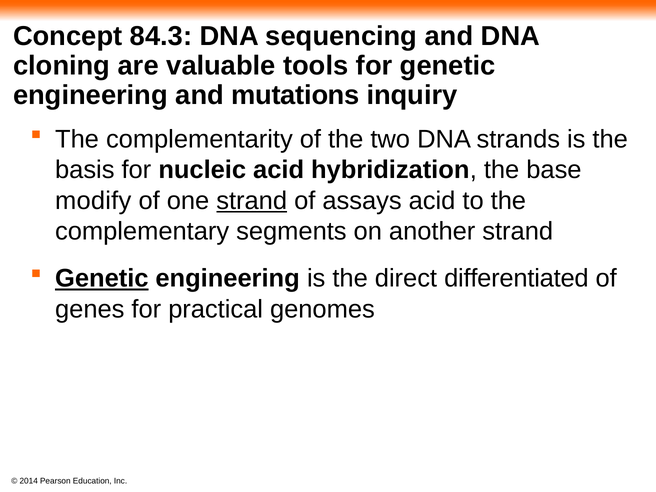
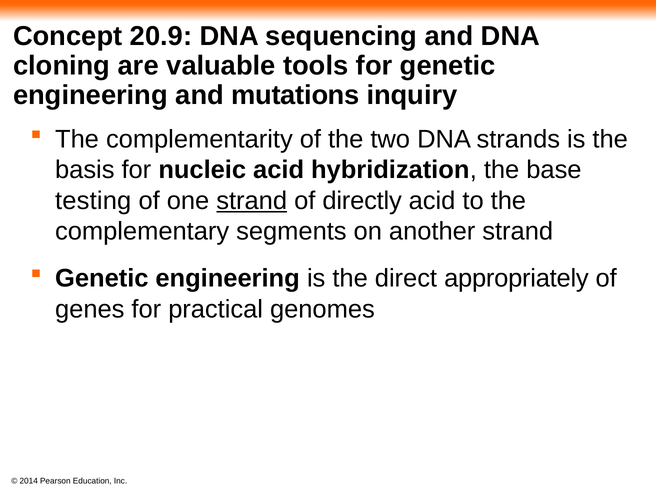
84.3: 84.3 -> 20.9 (161, 36)
modify: modify -> testing (93, 201)
assays: assays -> directly (362, 201)
Genetic underline: present -> none (102, 279)
differentiated: differentiated -> appropriately (516, 279)
